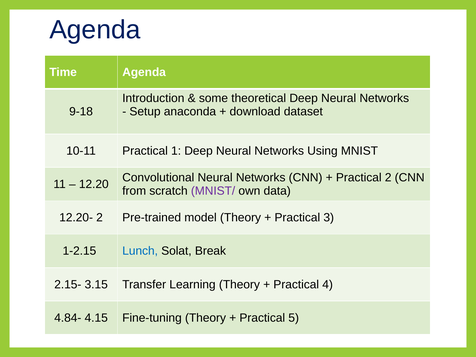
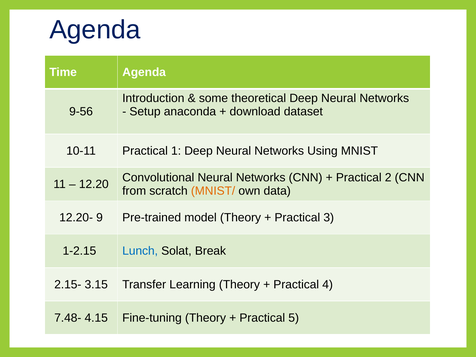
9-18: 9-18 -> 9-56 (81, 112)
MNIST/ colour: purple -> orange (213, 191)
12.20- 2: 2 -> 9 (100, 218)
4.84-: 4.84- -> 7.48- (68, 318)
